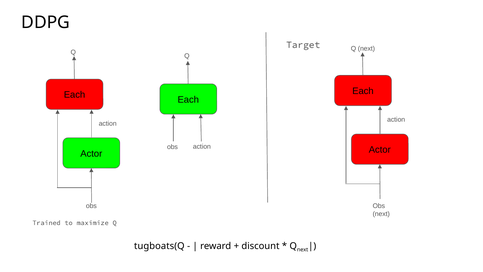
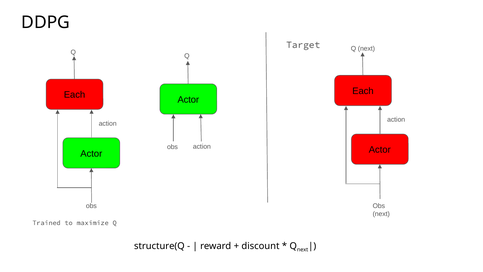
Each: Each -> Actor (188, 100)
tugboats(Q: tugboats(Q -> structure(Q (159, 246)
